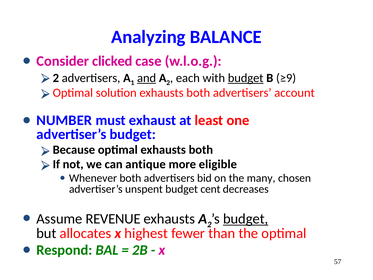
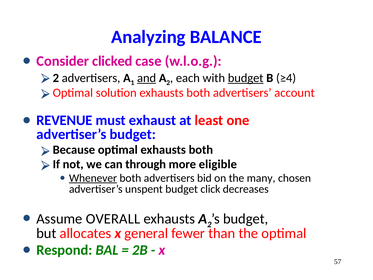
≥9: ≥9 -> ≥4 (286, 78)
NUMBER: NUMBER -> REVENUE (64, 120)
antique: antique -> through (146, 164)
Whenever underline: none -> present (93, 178)
cent: cent -> click (210, 189)
REVENUE: REVENUE -> OVERALL (113, 219)
budget underline: present -> none (246, 219)
highest: highest -> general (146, 233)
